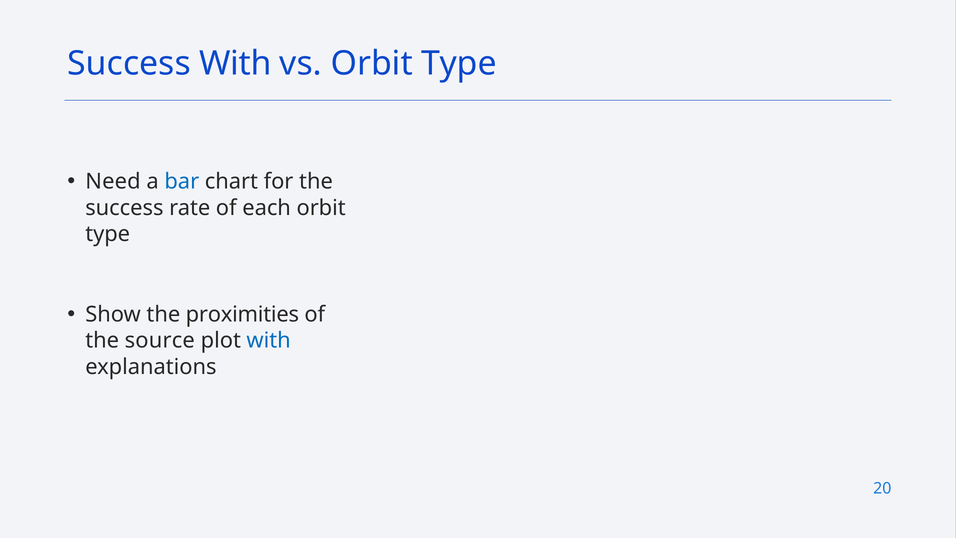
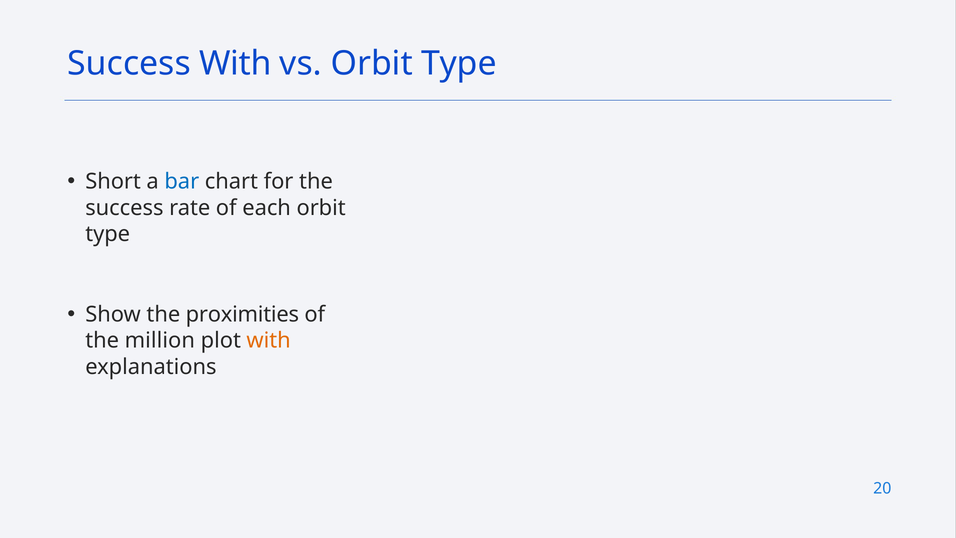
Need: Need -> Short (113, 181)
source: source -> million (160, 341)
with colour: blue -> orange (269, 341)
